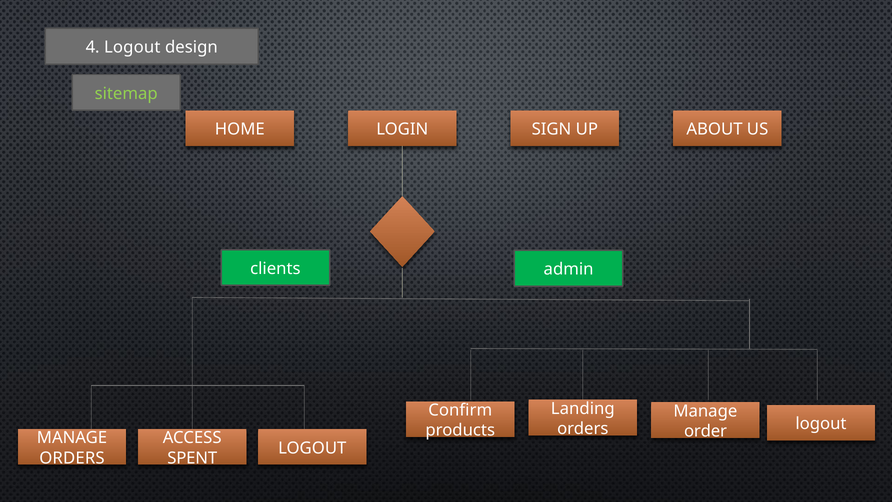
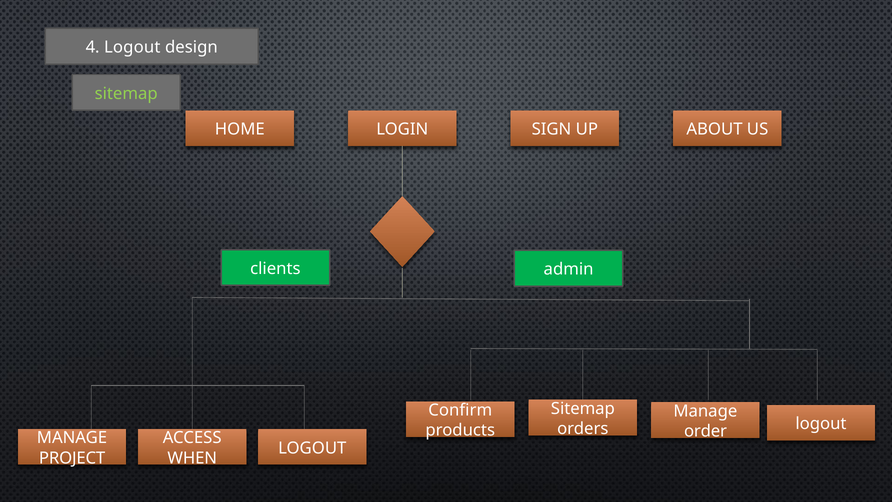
Landing: Landing -> Sitemap (583, 409)
ORDERS: ORDERS -> PROJECT (72, 458)
SPENT: SPENT -> WHEN (192, 458)
